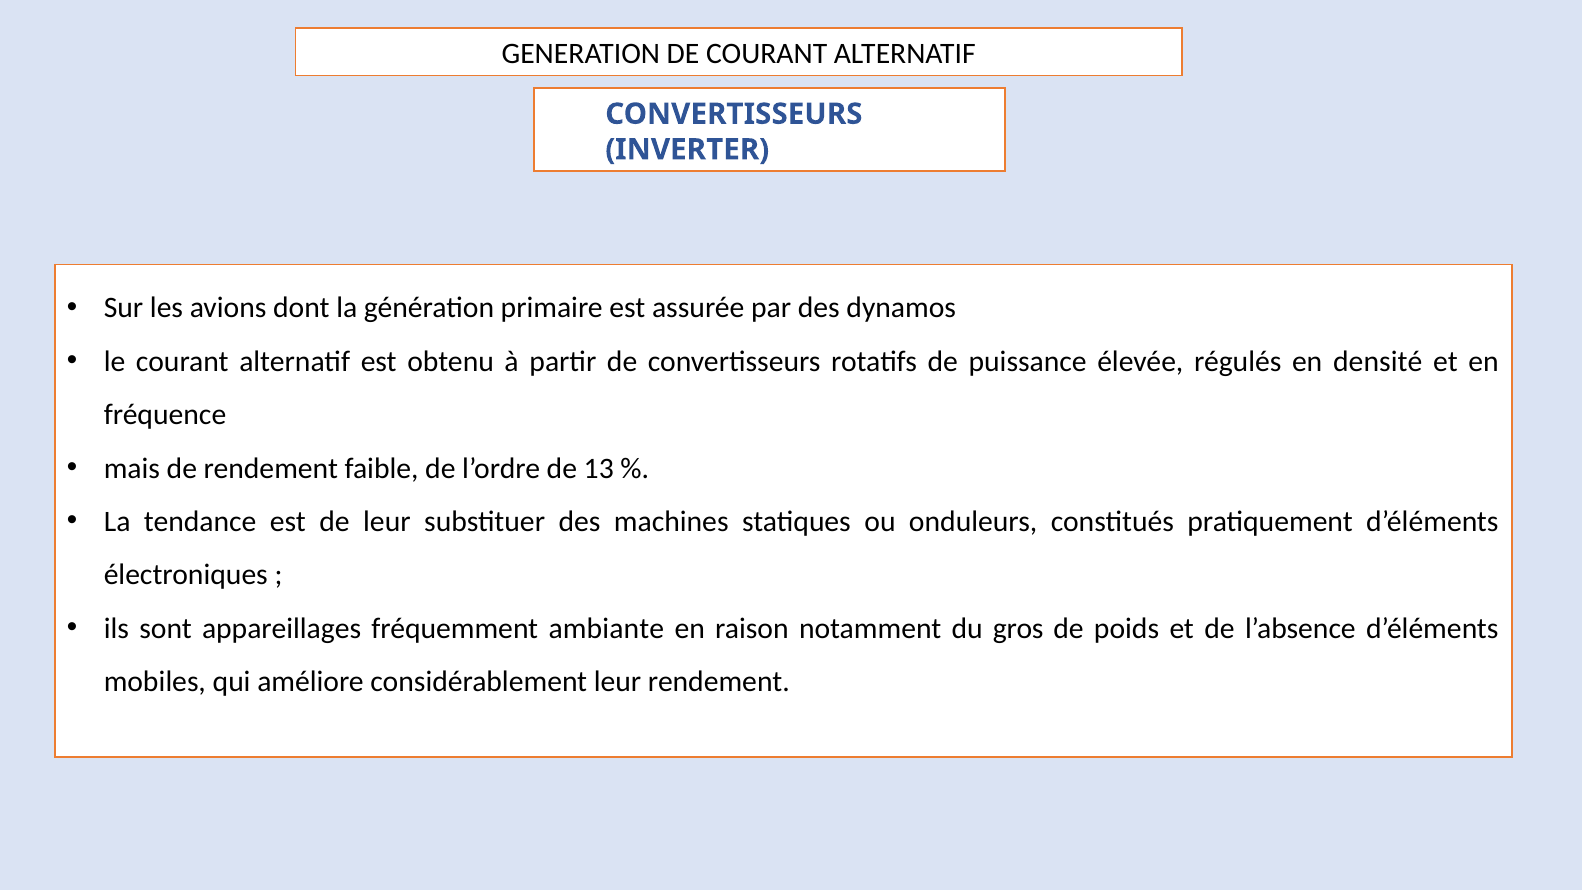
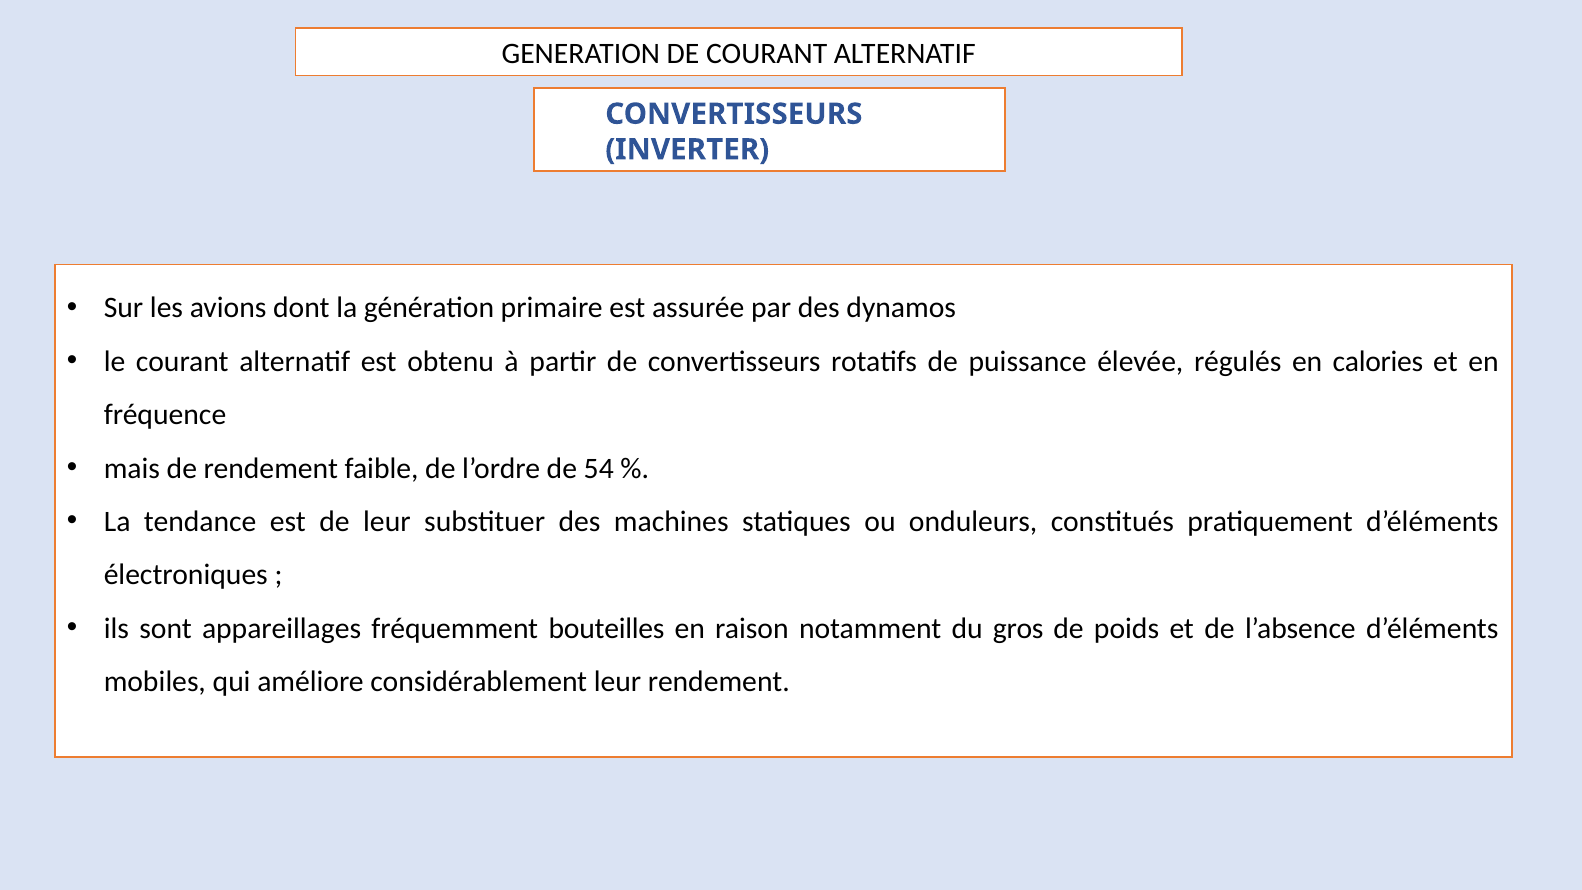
densité: densité -> calories (1378, 361)
13: 13 -> 54 (599, 468)
ambiante: ambiante -> bouteilles (607, 628)
